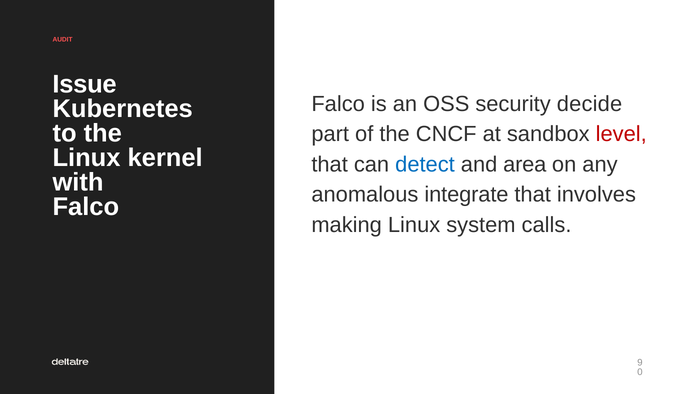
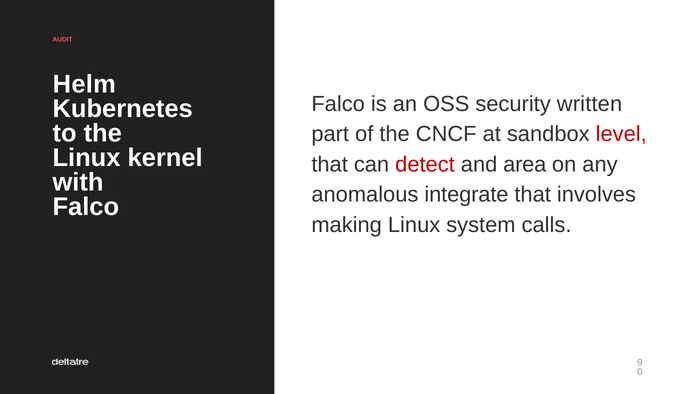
Issue: Issue -> Helm (84, 84)
decide: decide -> written (590, 104)
detect colour: blue -> red (425, 164)
